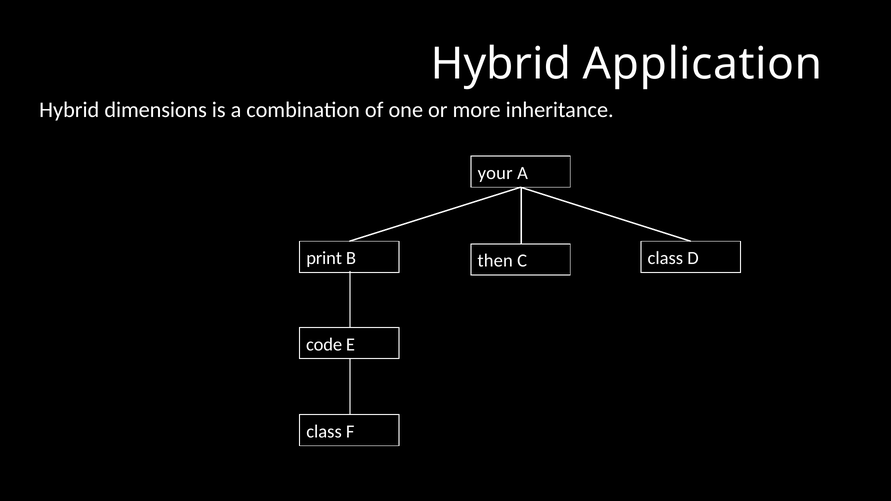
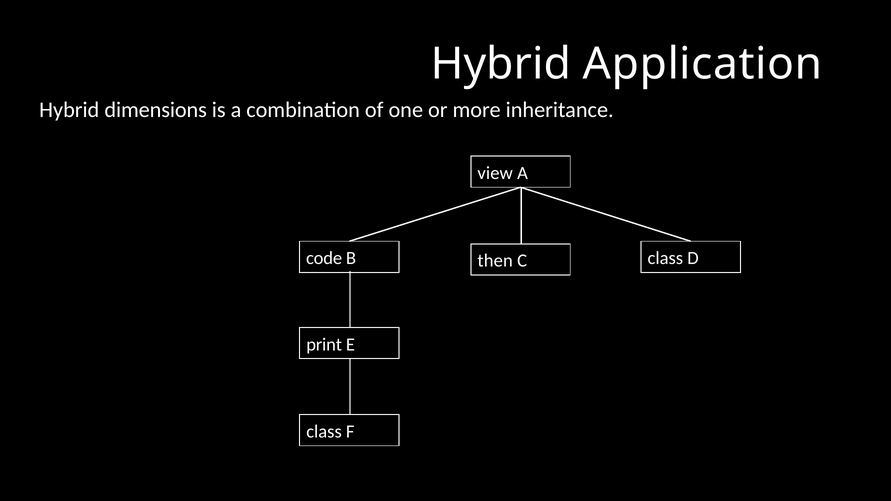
your: your -> view (495, 173)
print: print -> code (324, 258)
code: code -> print (324, 345)
